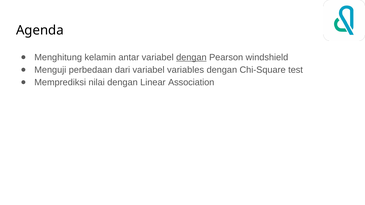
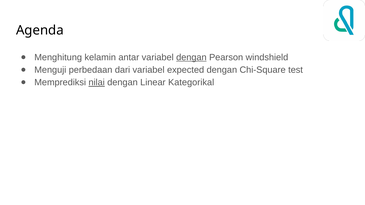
variables: variables -> expected (186, 70)
nilai underline: none -> present (97, 83)
Association: Association -> Kategorikal (191, 83)
